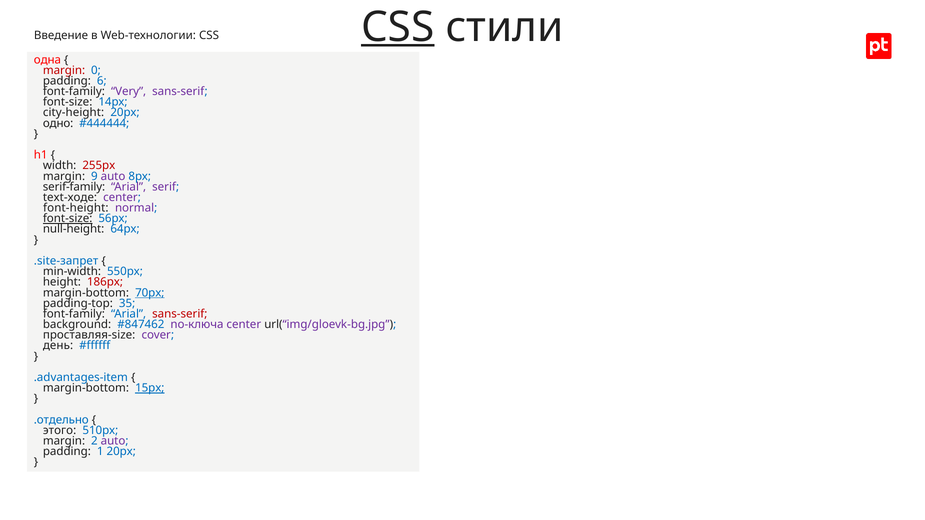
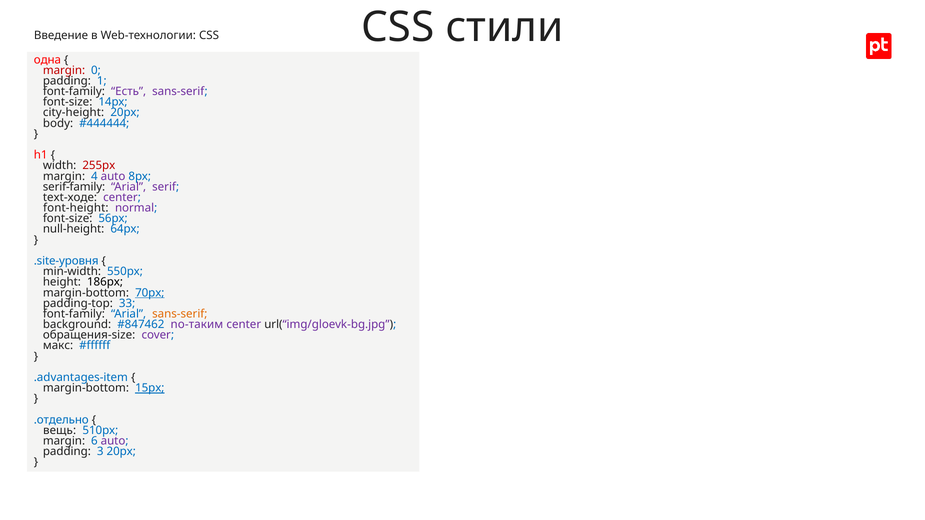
CSS underline: present -> none (398, 27)
6: 6 -> 1 (102, 81)
Very: Very -> Есть (129, 92)
одно: одно -> body (58, 123)
9: 9 -> 4 (94, 176)
font-size underline: present -> none (68, 219)
.site-запрет: .site-запрет -> .site-уровня (66, 261)
186px colour: red -> black (105, 282)
35: 35 -> 33 (127, 303)
sans-serif colour: red -> orange (180, 314)
no-ключа: no-ключа -> no-таким (197, 325)
проставляя-size: проставляя-size -> обращения-size (89, 335)
день: день -> макс (58, 346)
этого: этого -> вещь (60, 431)
2: 2 -> 6 (94, 441)
1: 1 -> 3 (100, 452)
